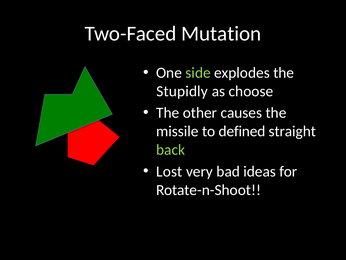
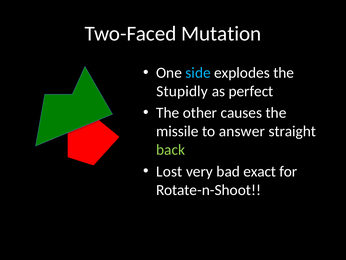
side colour: light green -> light blue (198, 73)
choose: choose -> perfect (251, 91)
defined: defined -> answer (242, 131)
ideas: ideas -> exact (260, 171)
